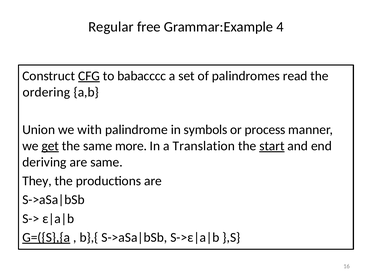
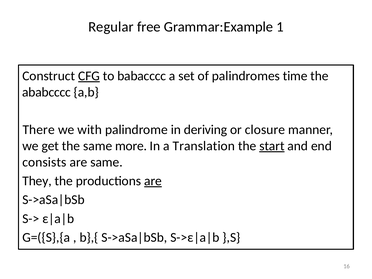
4: 4 -> 1 (280, 27)
read: read -> time (295, 76)
ordering: ordering -> ababcccc (46, 92)
Union: Union -> There (39, 130)
symbols: symbols -> deriving (206, 130)
process: process -> closure (265, 130)
get underline: present -> none (50, 146)
deriving: deriving -> consists (44, 162)
are underline: none -> present (153, 181)
G=({S},{a underline: present -> none (46, 237)
